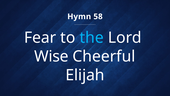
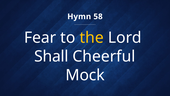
the colour: light blue -> yellow (92, 38)
Wise: Wise -> Shall (51, 56)
Elijah: Elijah -> Mock (85, 75)
